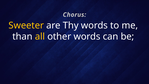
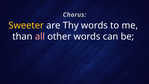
all colour: yellow -> pink (40, 36)
